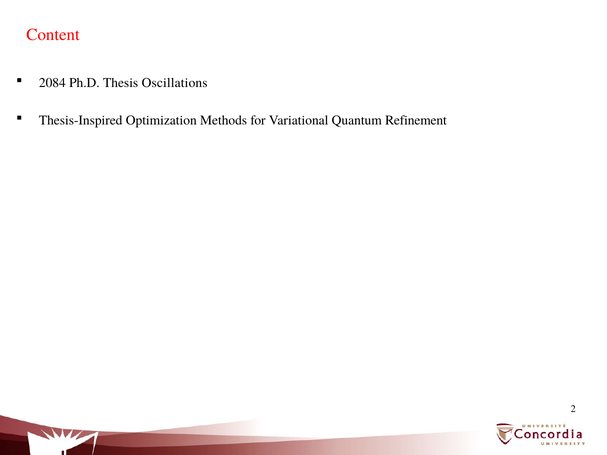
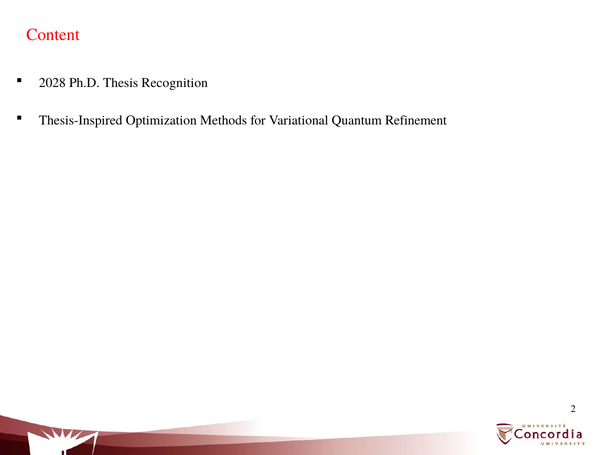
2084: 2084 -> 2028 (52, 83)
Oscillations: Oscillations -> Recognition (175, 83)
